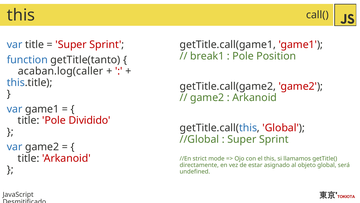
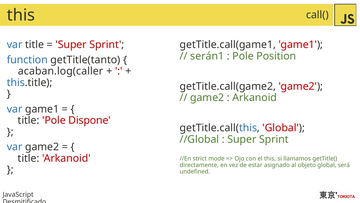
break1: break1 -> serán1 (207, 56)
Dividido: Dividido -> Dispone (90, 120)
